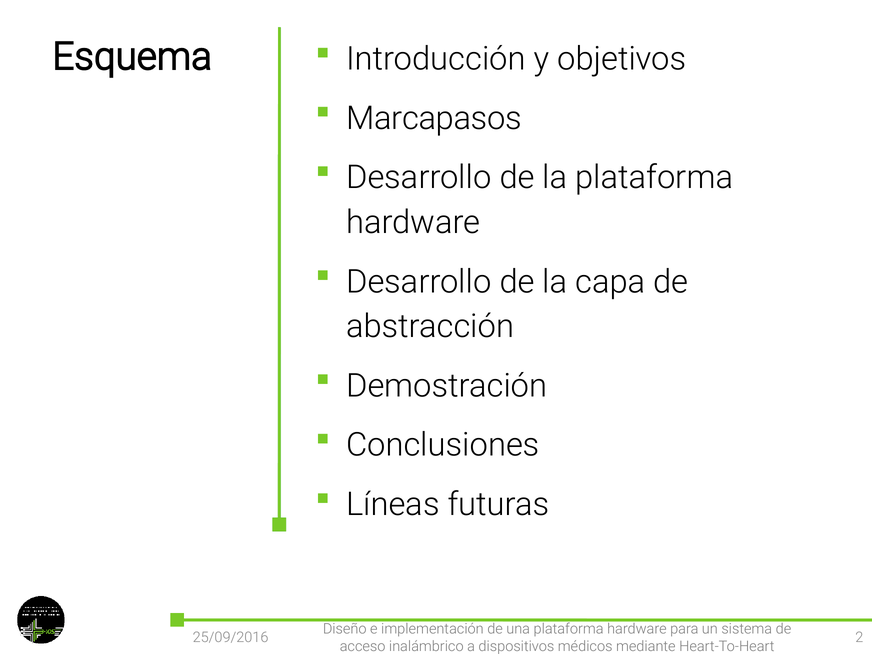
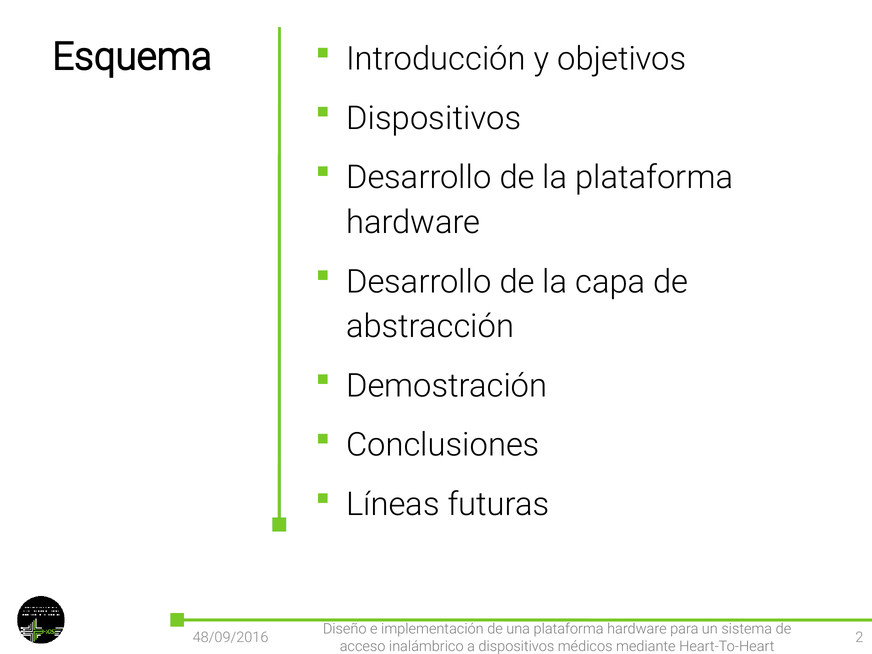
Marcapasos: Marcapasos -> Dispositivos (434, 118)
25/09/2016: 25/09/2016 -> 48/09/2016 (231, 638)
